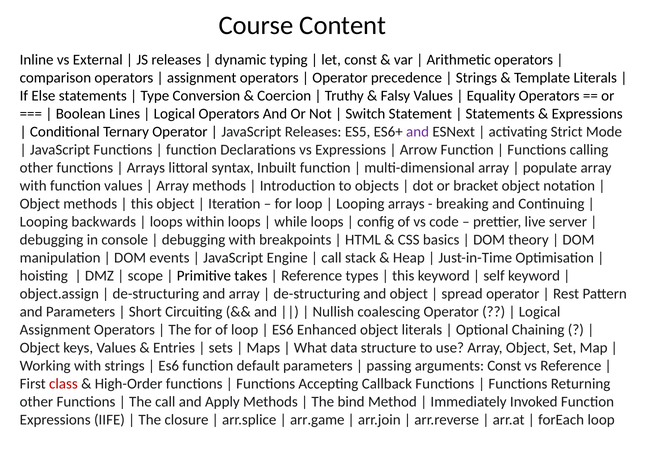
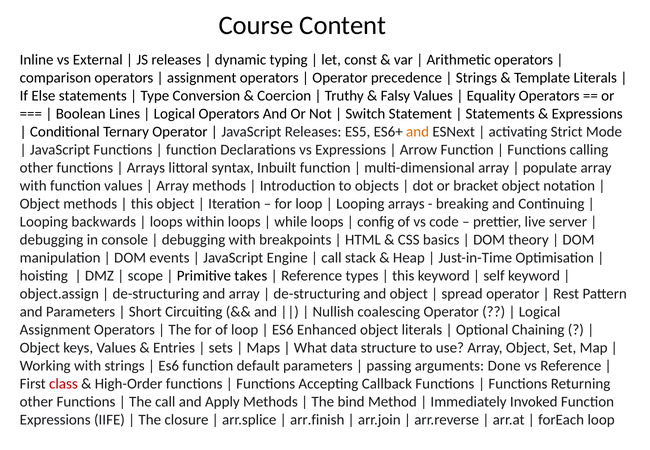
and colour: purple -> orange (418, 132)
arguments Const: Const -> Done (504, 366)
arr.game: arr.game -> arr.finish (317, 420)
